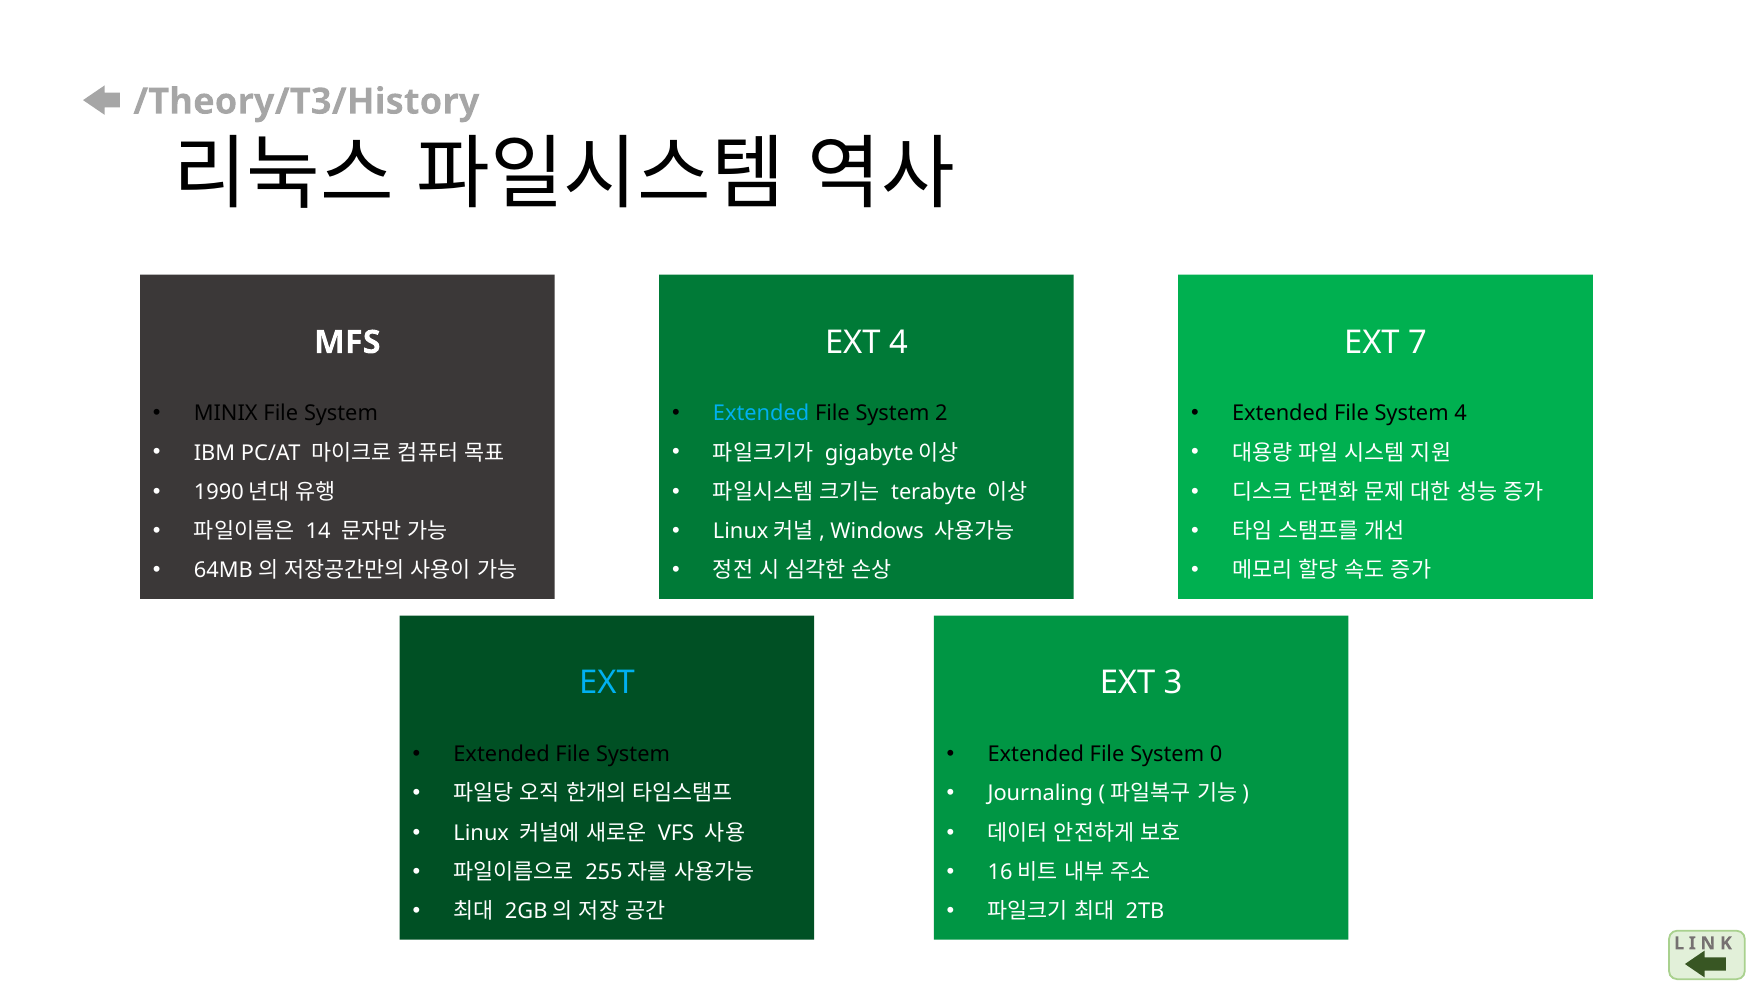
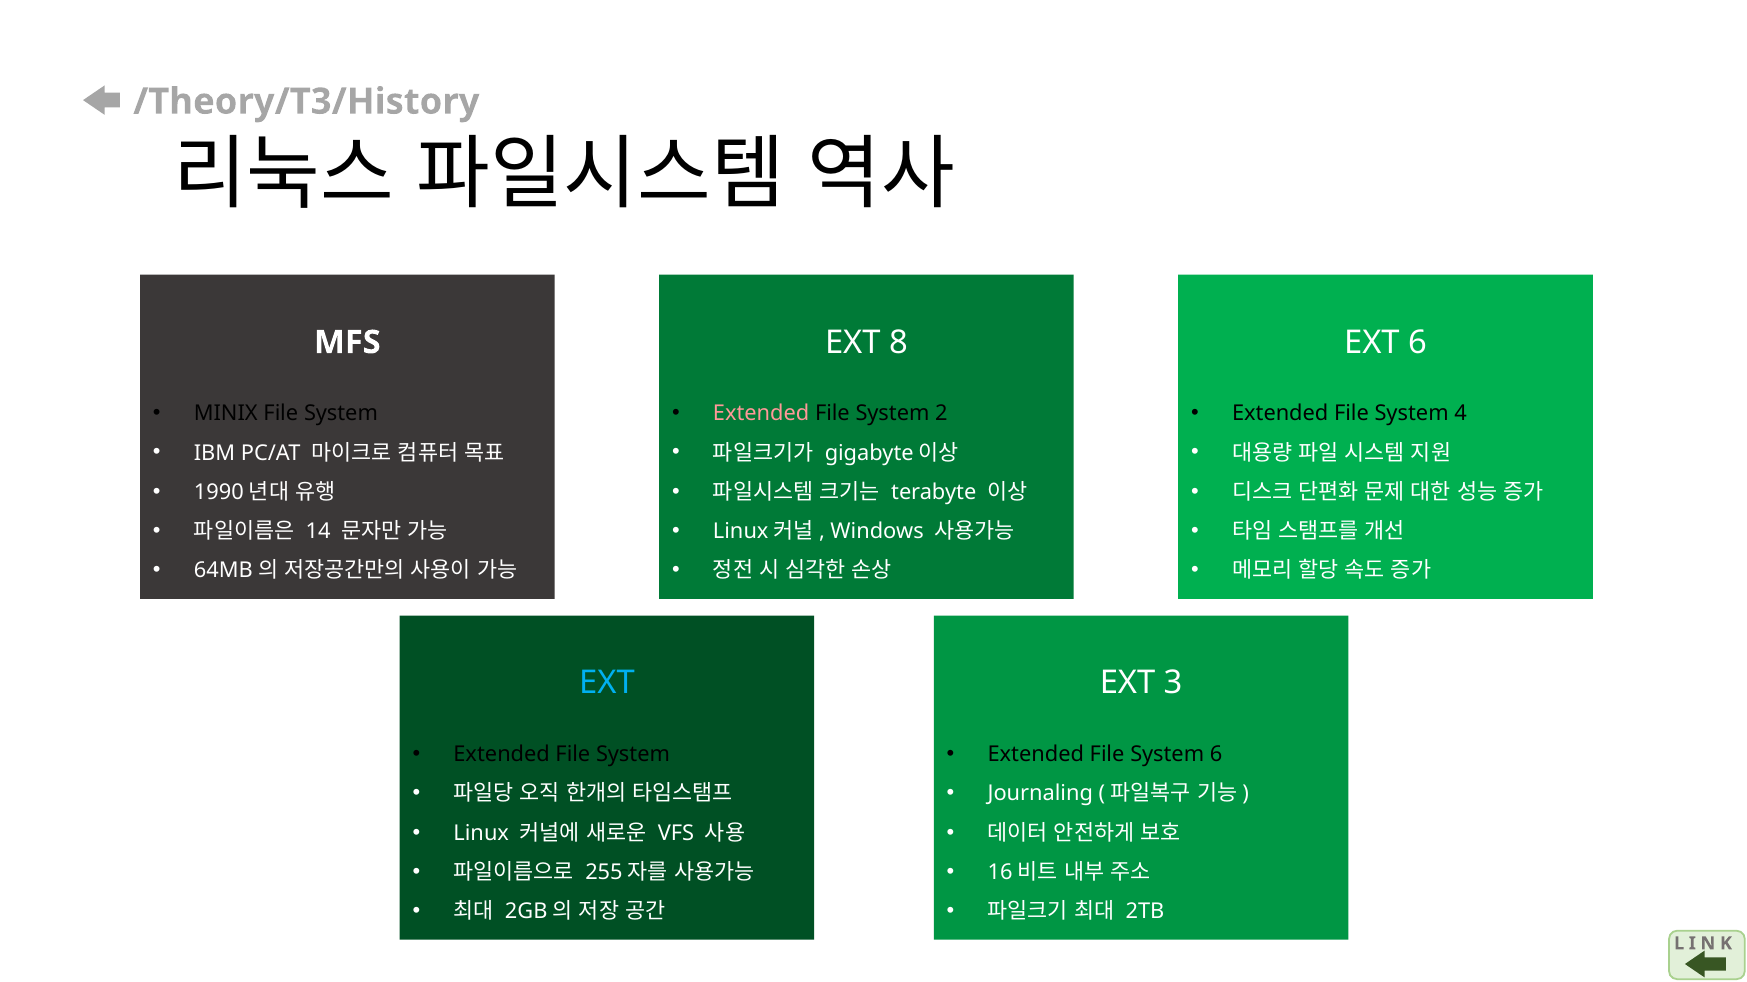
EXT 4: 4 -> 8 (898, 343)
EXT 7: 7 -> 6 (1417, 343)
Extended colour: light blue -> pink (761, 414)
System 0: 0 -> 6 (1216, 755)
